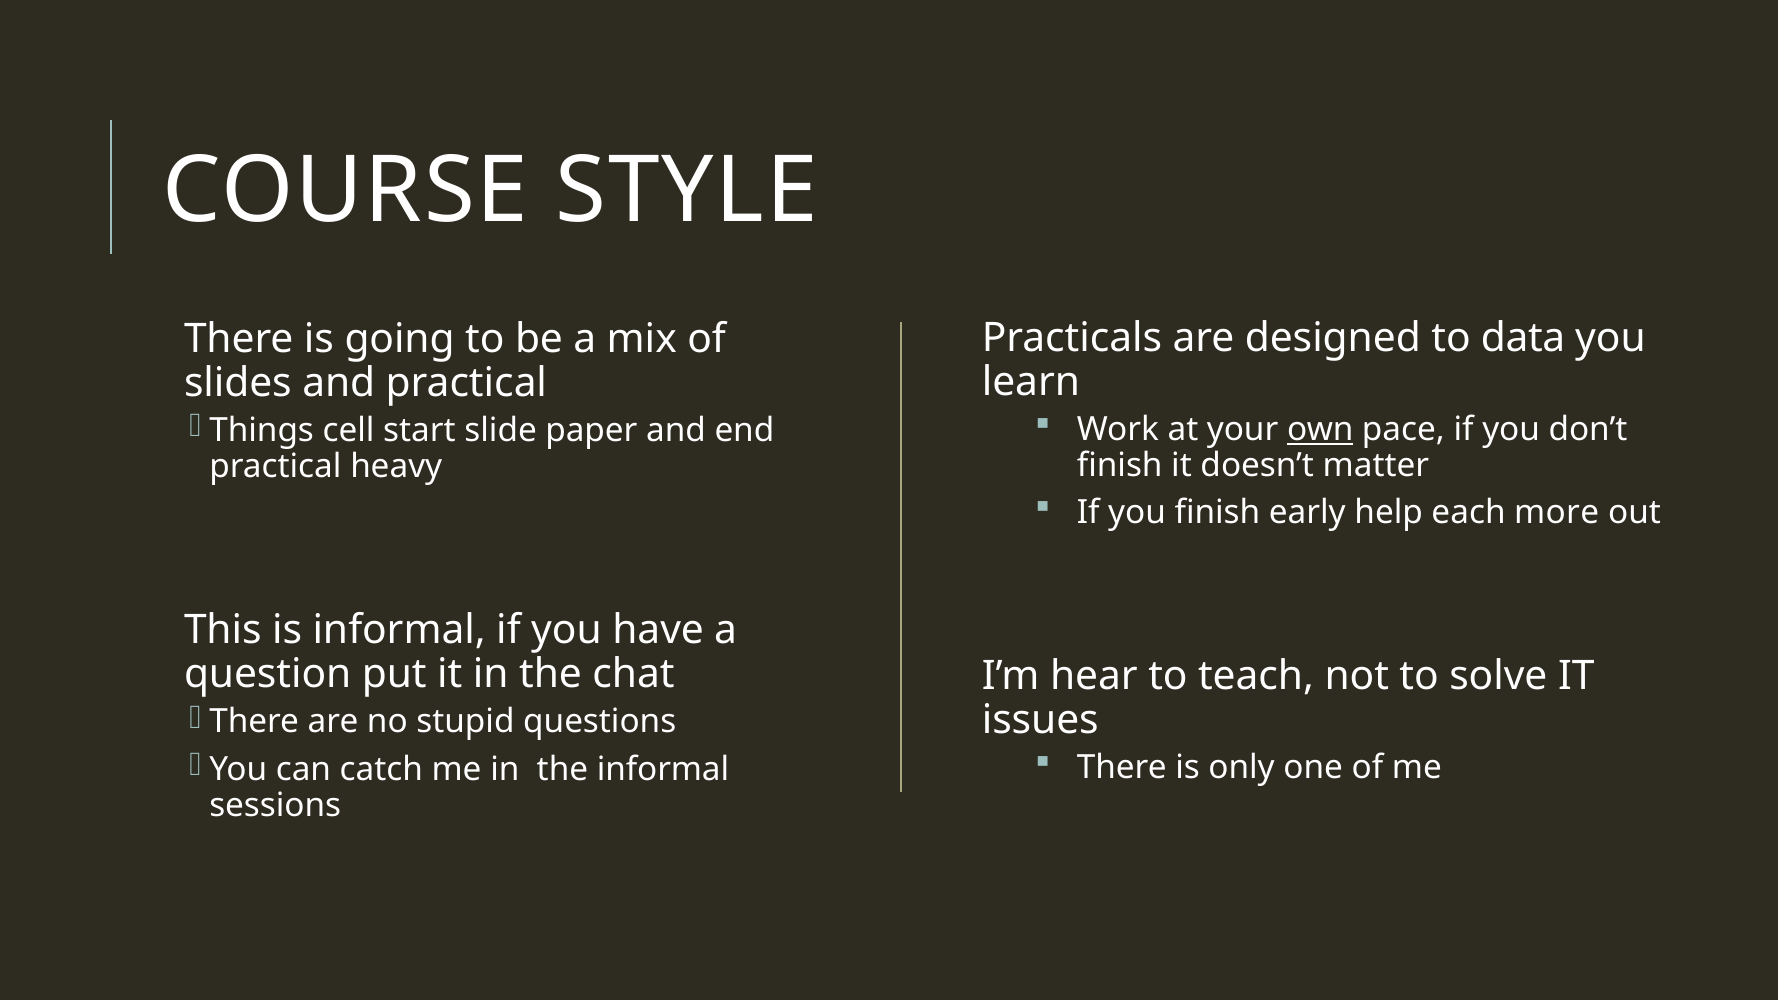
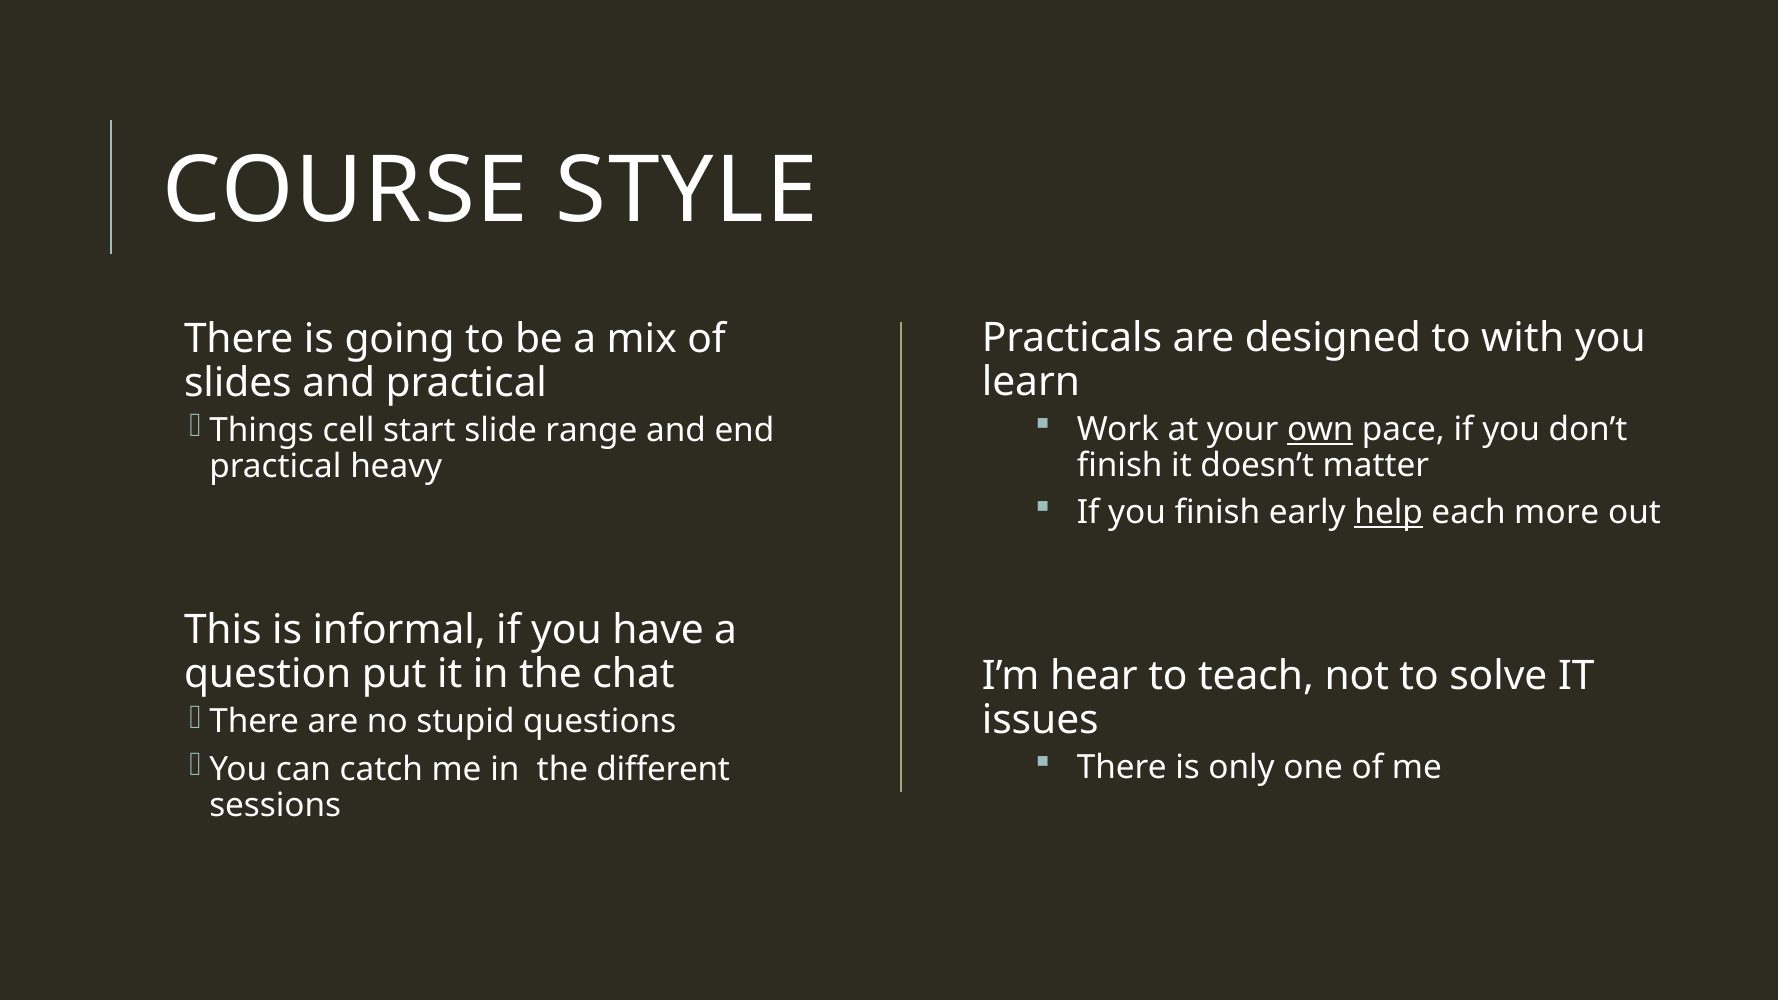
data: data -> with (1523, 338)
paper: paper -> range (591, 431)
help underline: none -> present (1389, 513)
the informal: informal -> different (663, 769)
